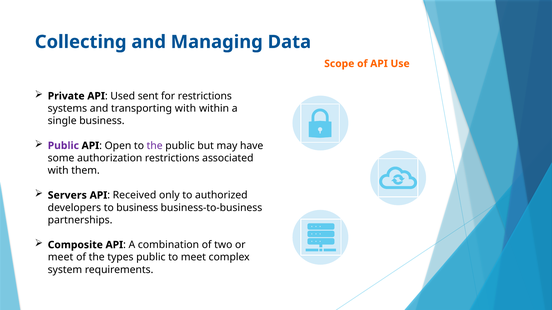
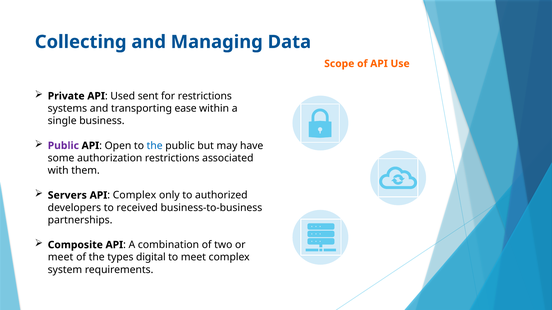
transporting with: with -> ease (186, 109)
the colour: purple -> blue (155, 146)
Received: Received -> Complex (134, 196)
to business: business -> received (137, 208)
types public: public -> digital (151, 258)
